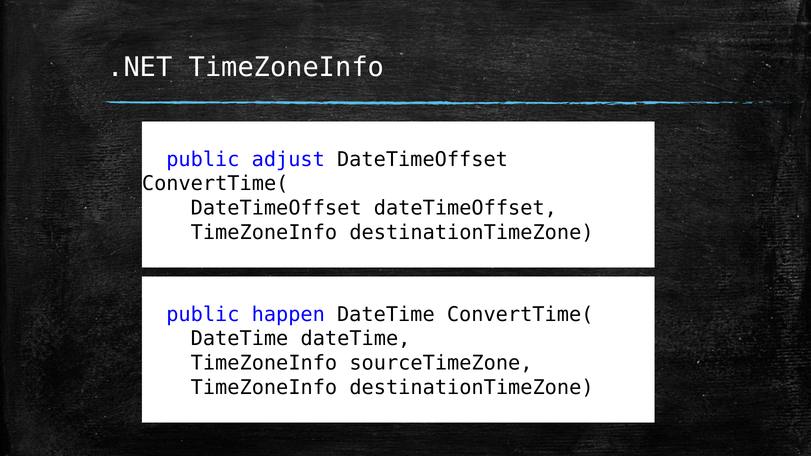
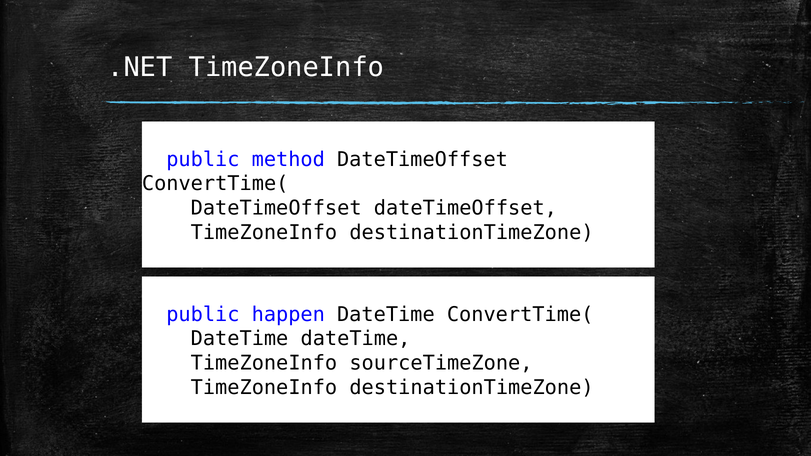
adjust: adjust -> method (288, 160)
